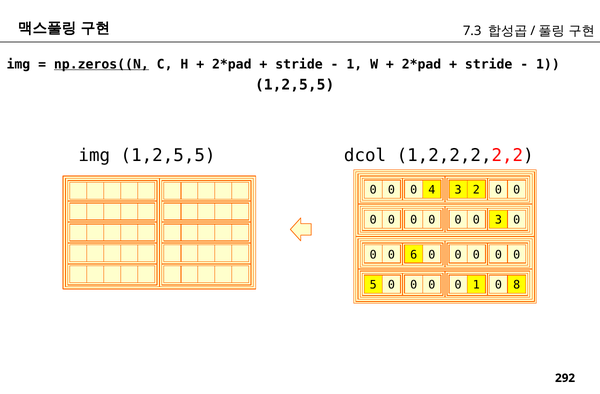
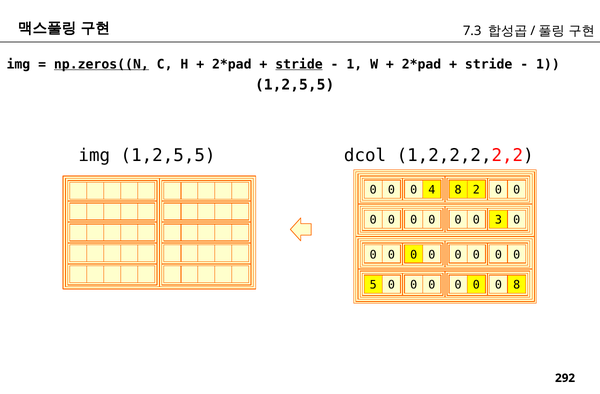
stride underline: none -> present (299, 64)
4 3: 3 -> 8 (458, 190)
6: 6 -> 0 (414, 255)
1: 1 -> 0 (476, 285)
